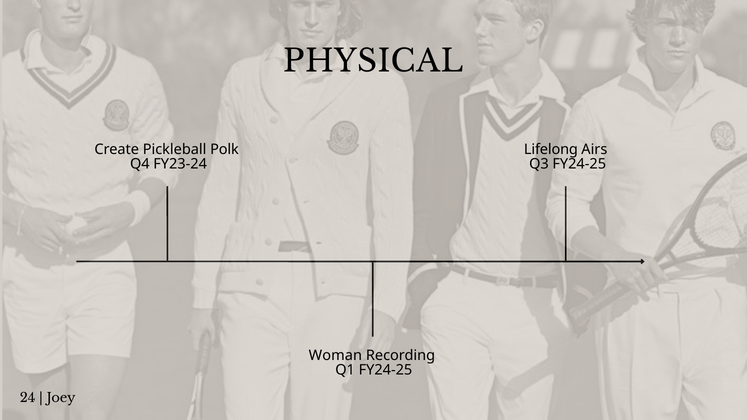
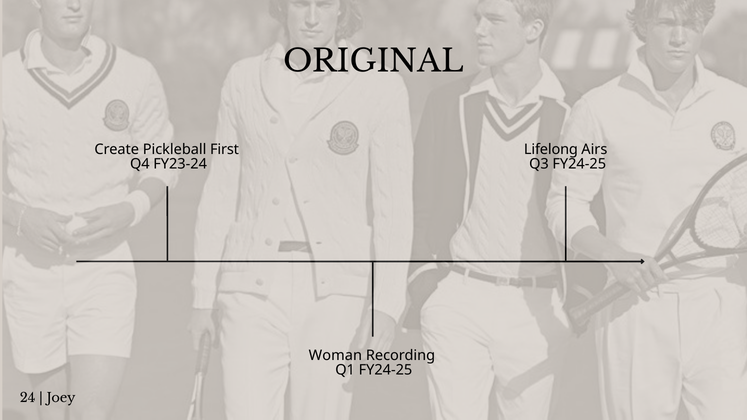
PHYSICAL: PHYSICAL -> ORIGINAL (374, 61)
Polk: Polk -> First (225, 150)
